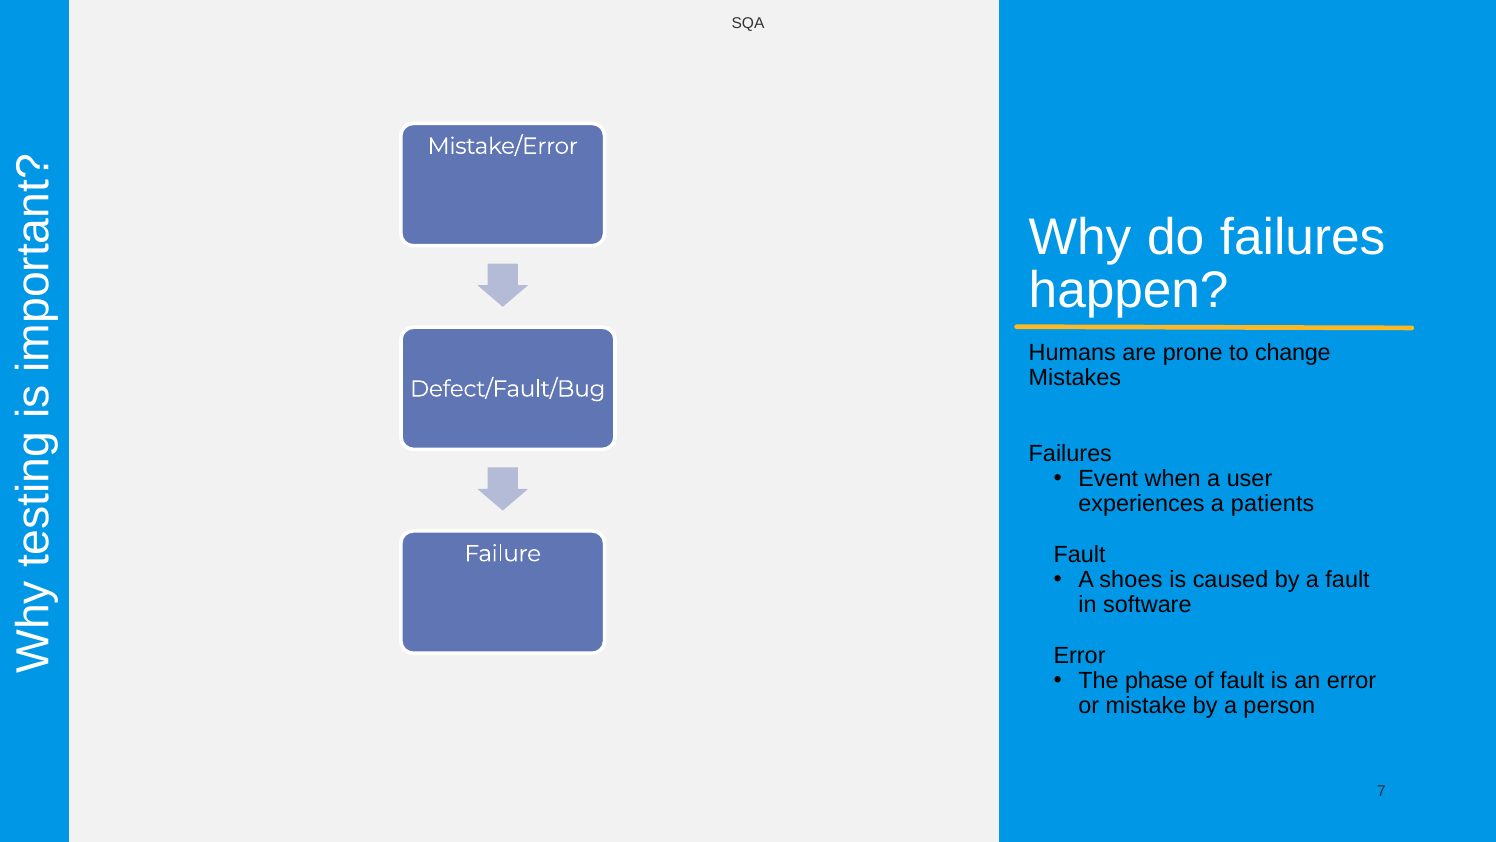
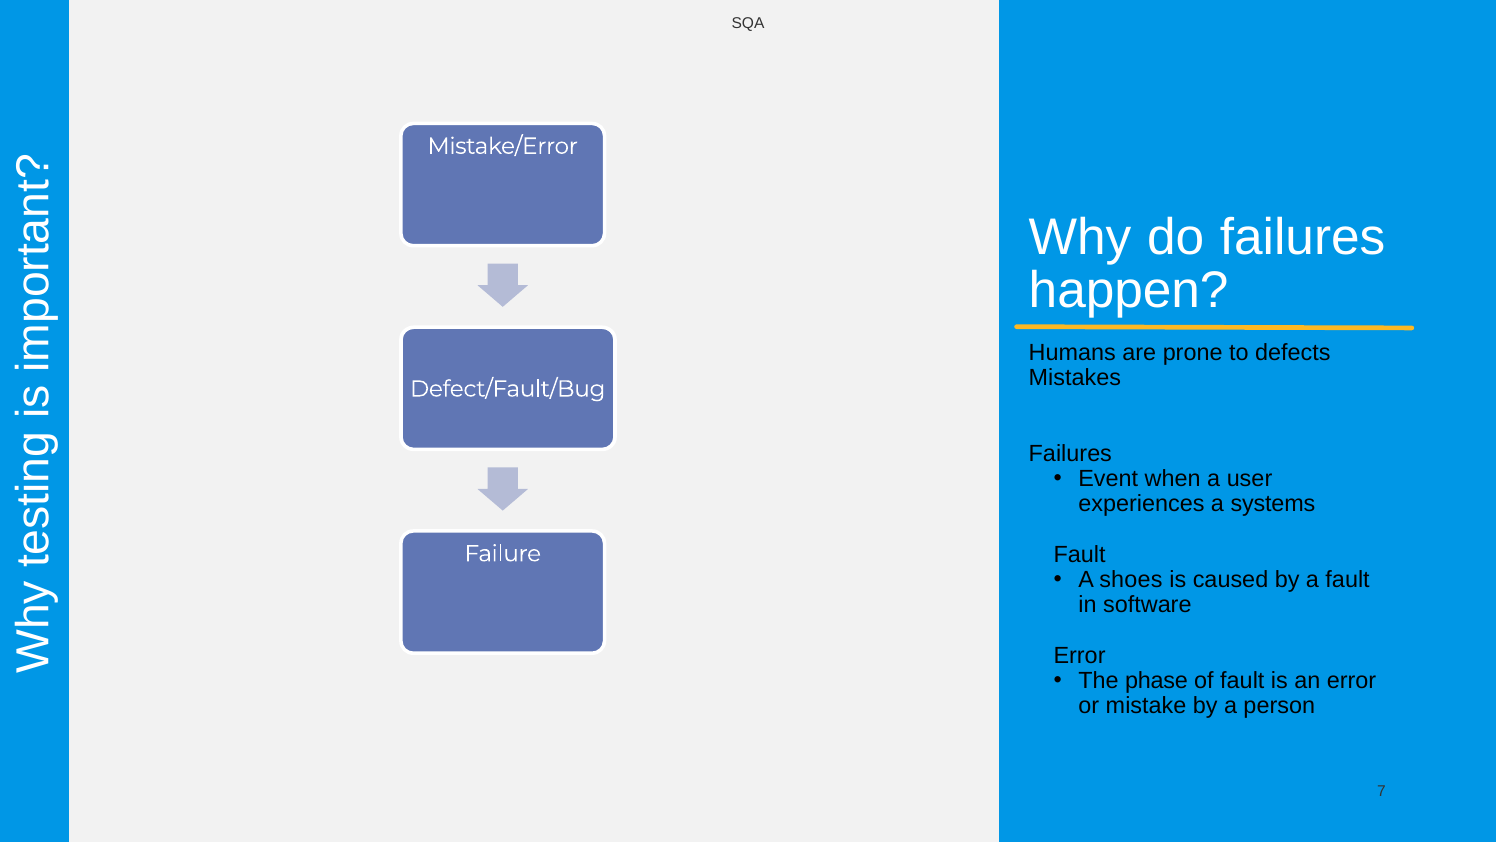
change: change -> defects (1293, 352)
patients: patients -> systems (1273, 504)
